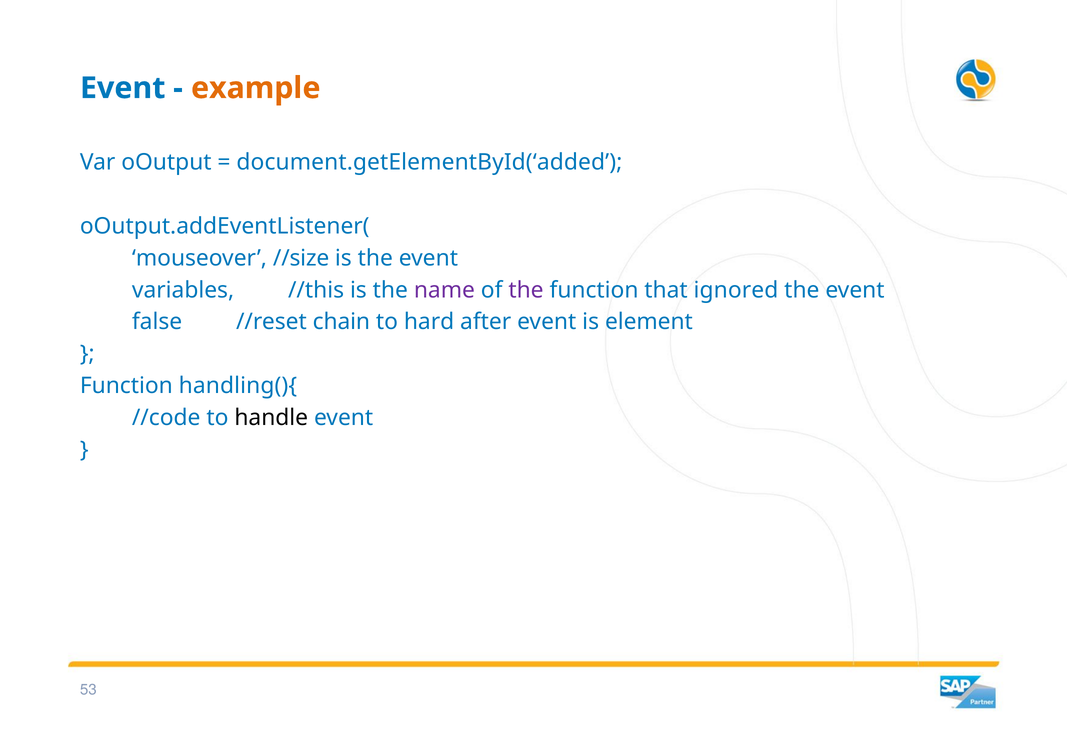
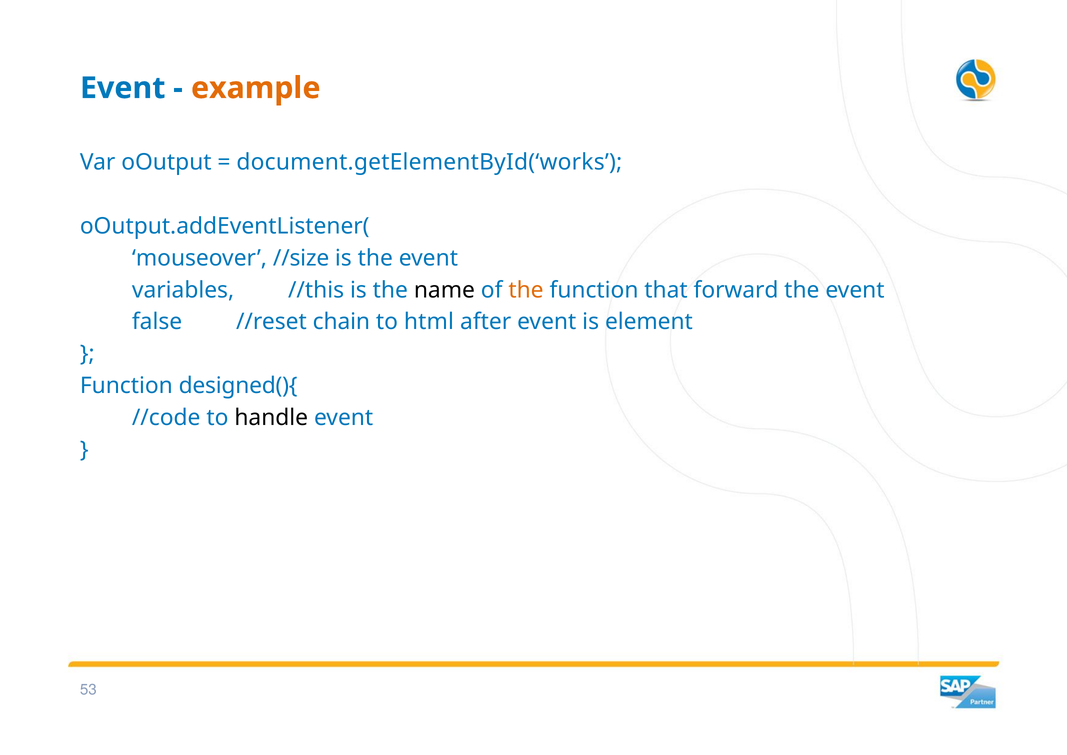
document.getElementById(‘added: document.getElementById(‘added -> document.getElementById(‘works (429, 162)
name colour: purple -> black (444, 290)
the colour: purple -> orange (526, 290)
ignored: ignored -> forward (736, 290)
hard: hard -> html (429, 322)
handling(){: handling(){ -> designed(){ (238, 386)
